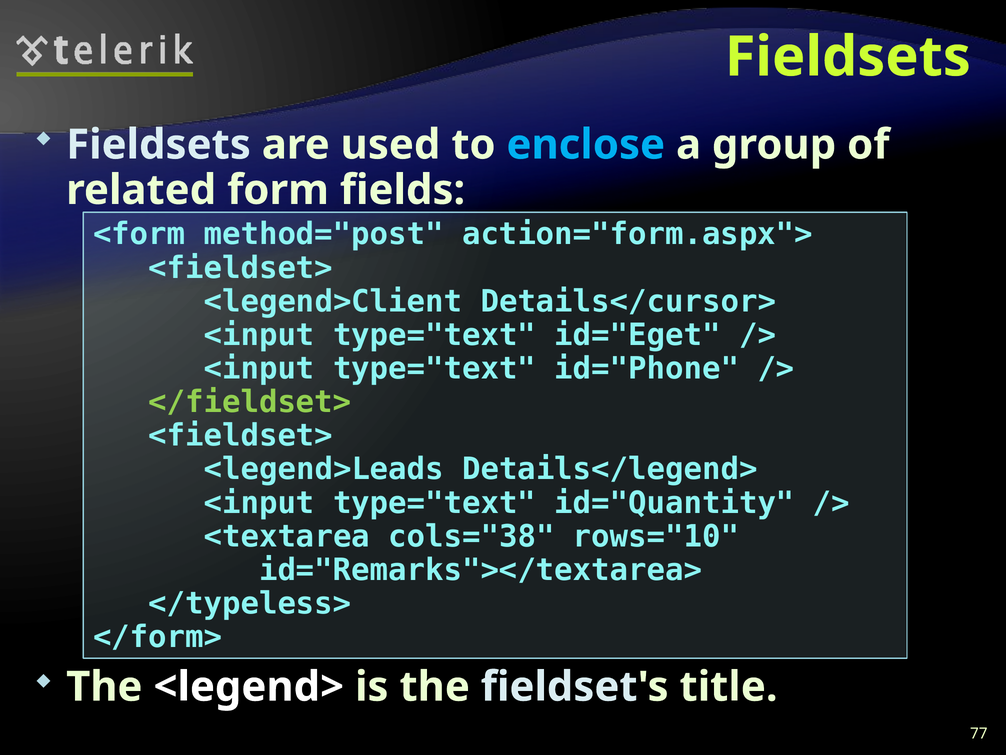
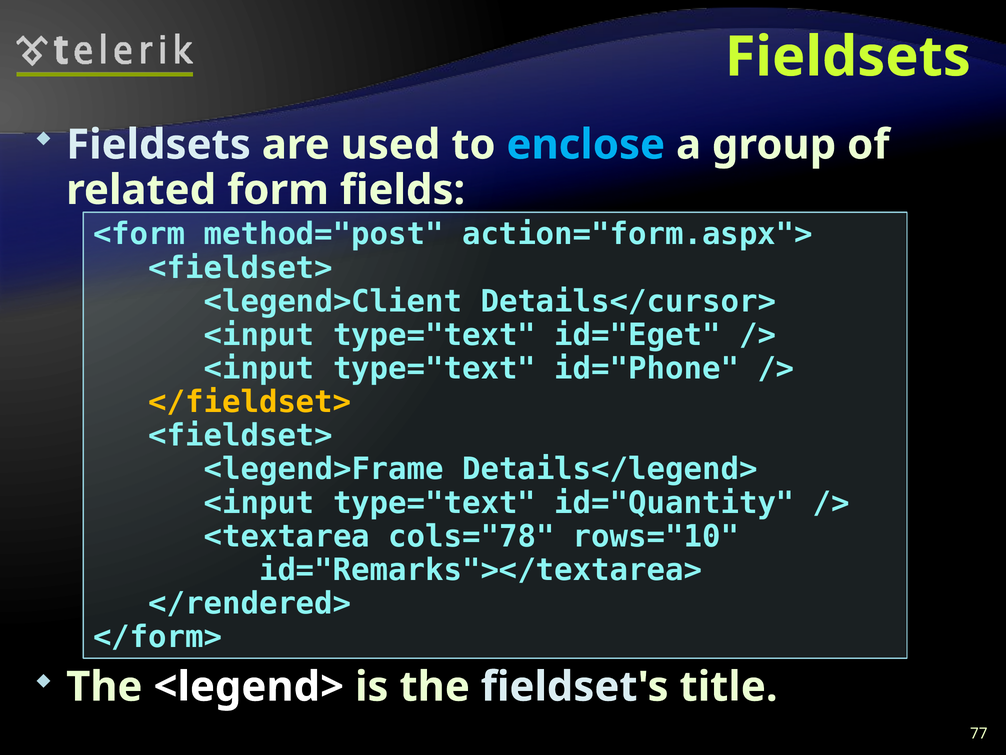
</fieldset> colour: light green -> yellow (250, 402)
<legend>Leads: <legend>Leads -> <legend>Frame (324, 469)
cols="38: cols="38 -> cols="78 (471, 536)
</typeless>: </typeless> -> </rendered> (250, 603)
